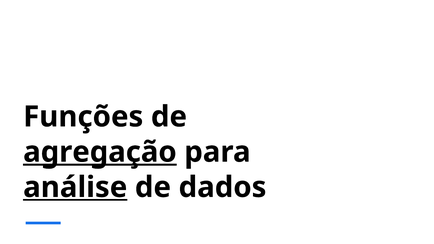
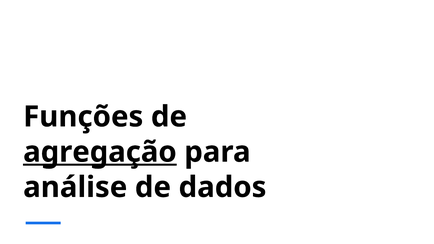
análise underline: present -> none (75, 187)
